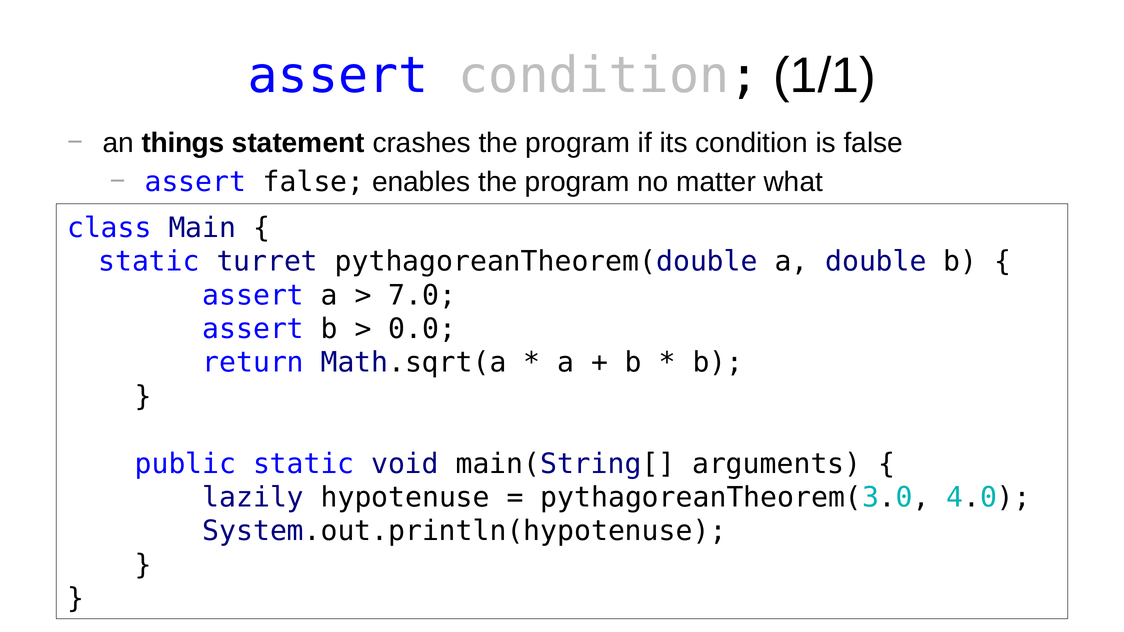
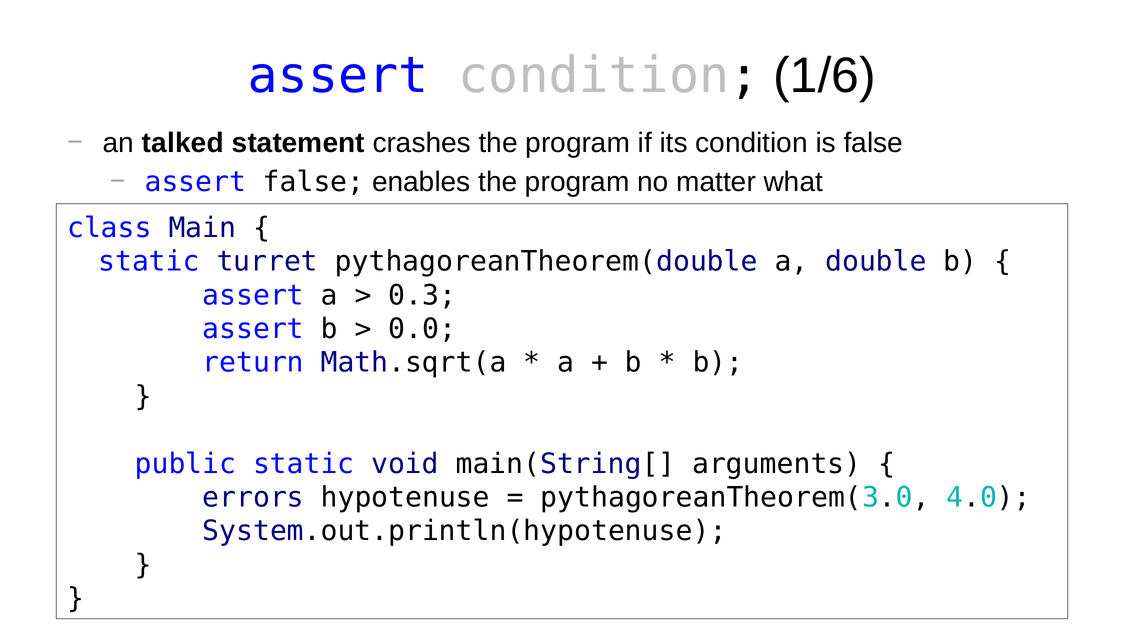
1/1: 1/1 -> 1/6 (825, 76)
things: things -> talked (183, 143)
7.0: 7.0 -> 0.3 (422, 295)
lazily: lazily -> errors (253, 498)
